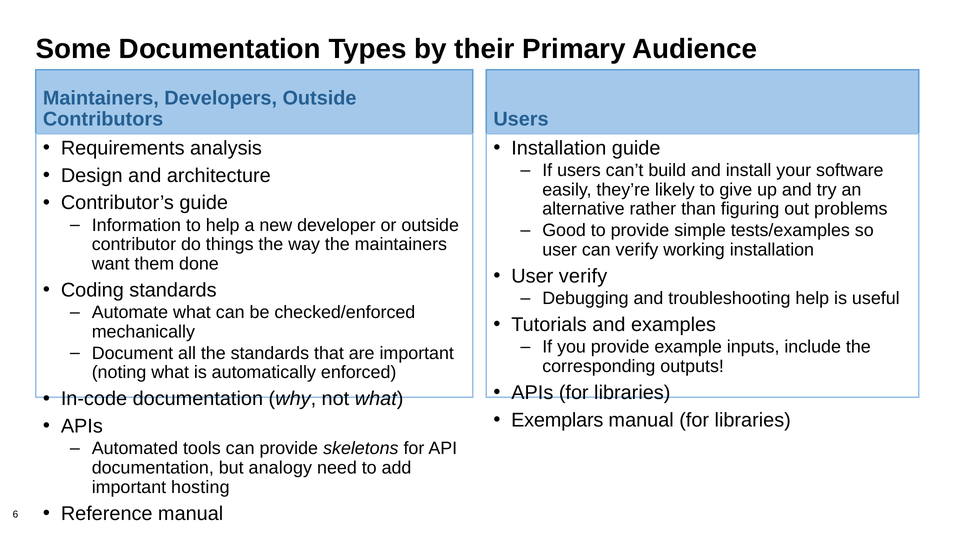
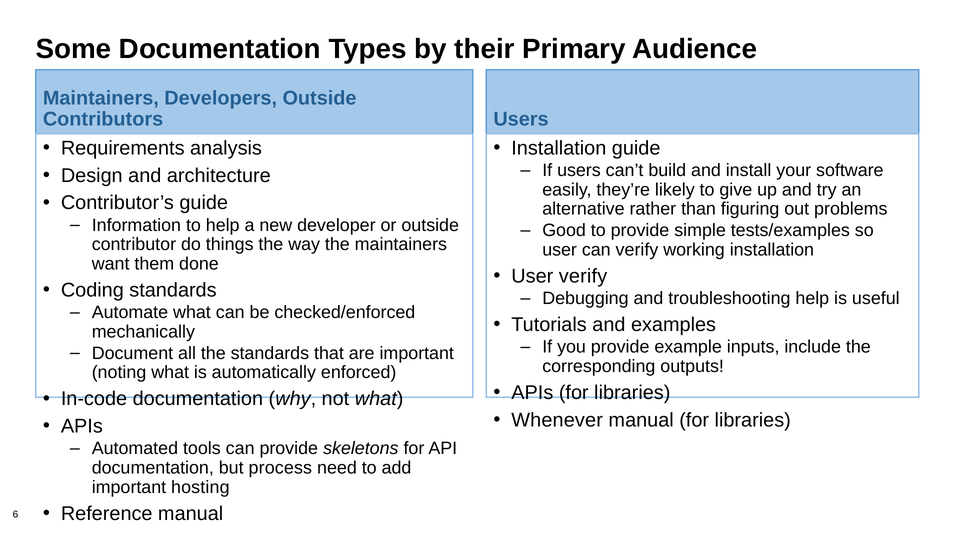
Exemplars: Exemplars -> Whenever (557, 420)
analogy: analogy -> process (280, 468)
